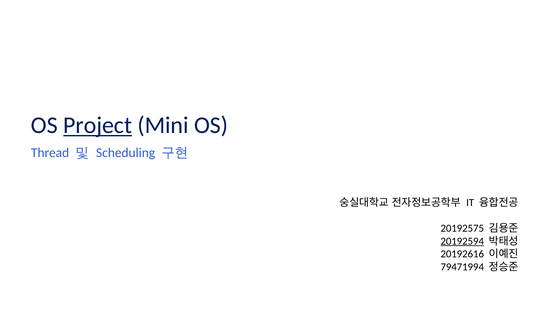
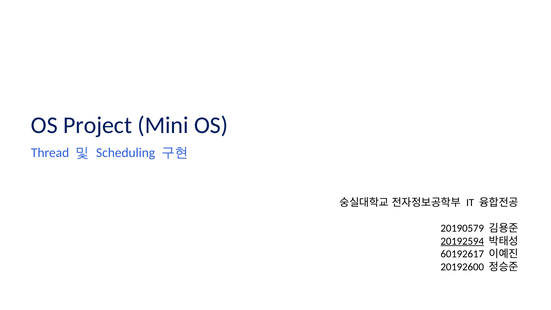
Project underline: present -> none (98, 125)
20192575: 20192575 -> 20190579 (462, 228)
20192616: 20192616 -> 60192617 (462, 254)
79471994: 79471994 -> 20192600 (462, 267)
